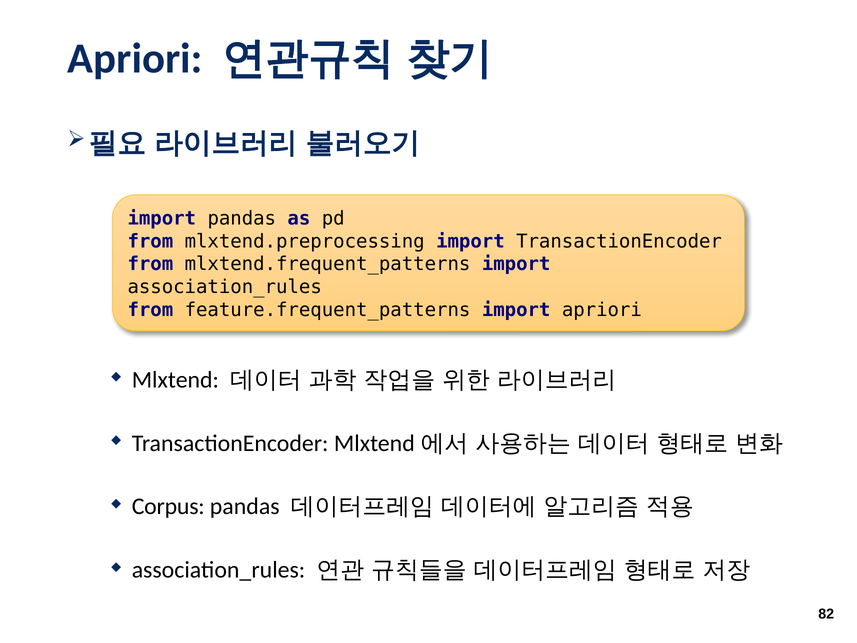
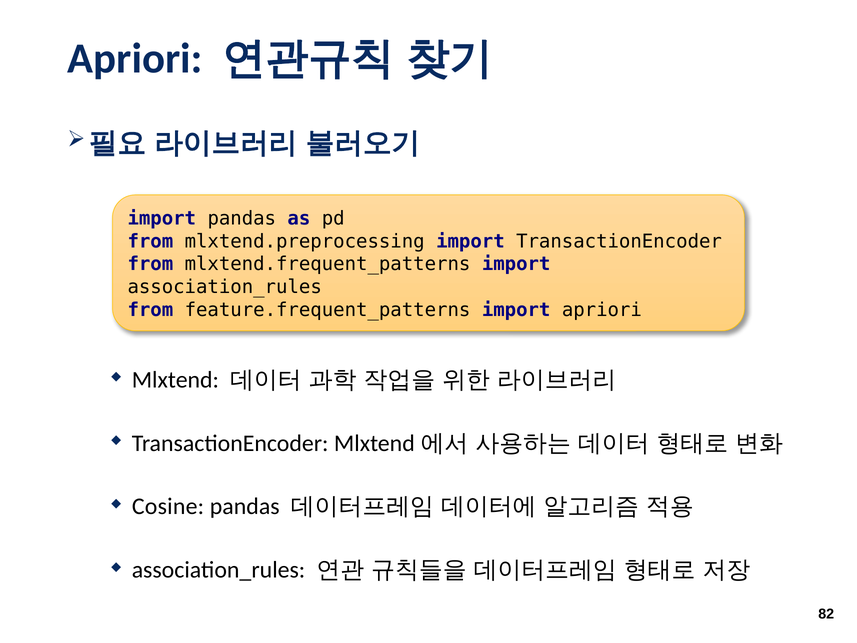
Corpus: Corpus -> Cosine (168, 506)
